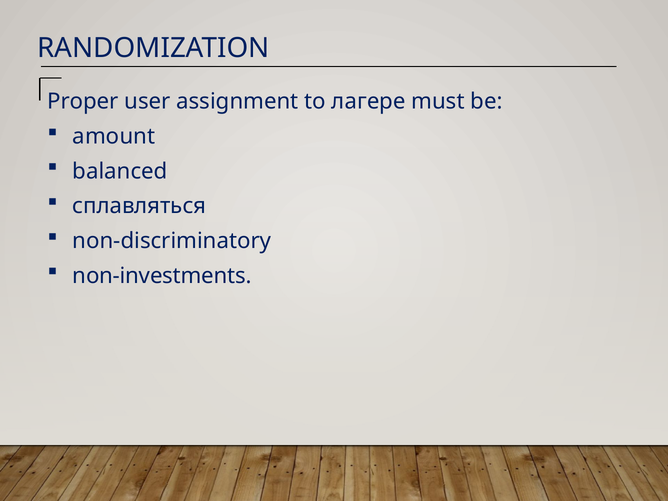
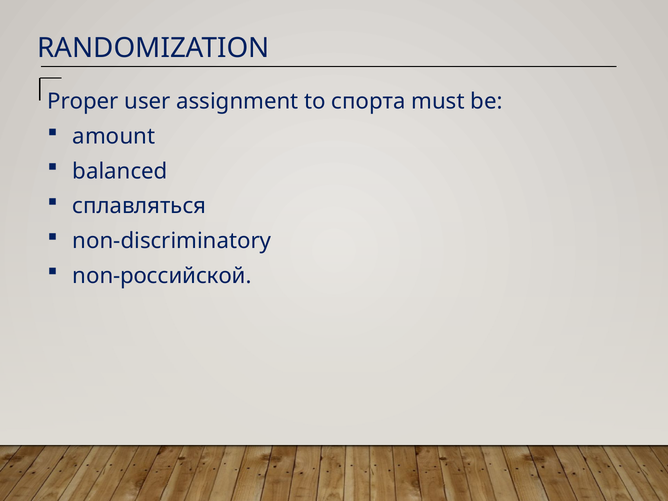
лагере: лагере -> спорта (368, 102)
non-investments: non-investments -> non-российской (162, 276)
